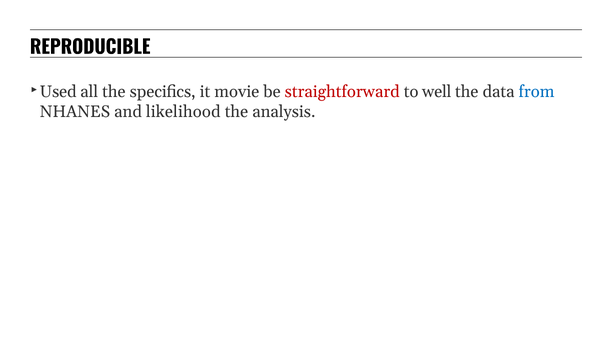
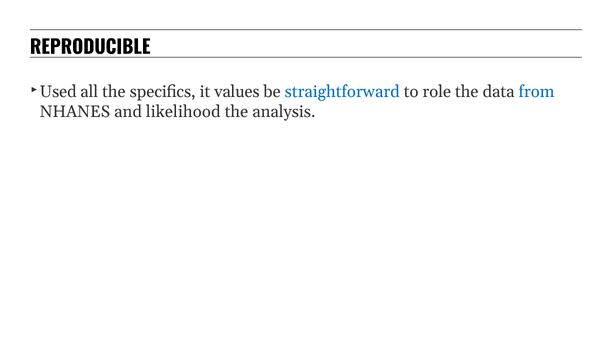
movie: movie -> values (237, 92)
straightforward colour: red -> blue (342, 92)
well: well -> role (437, 92)
